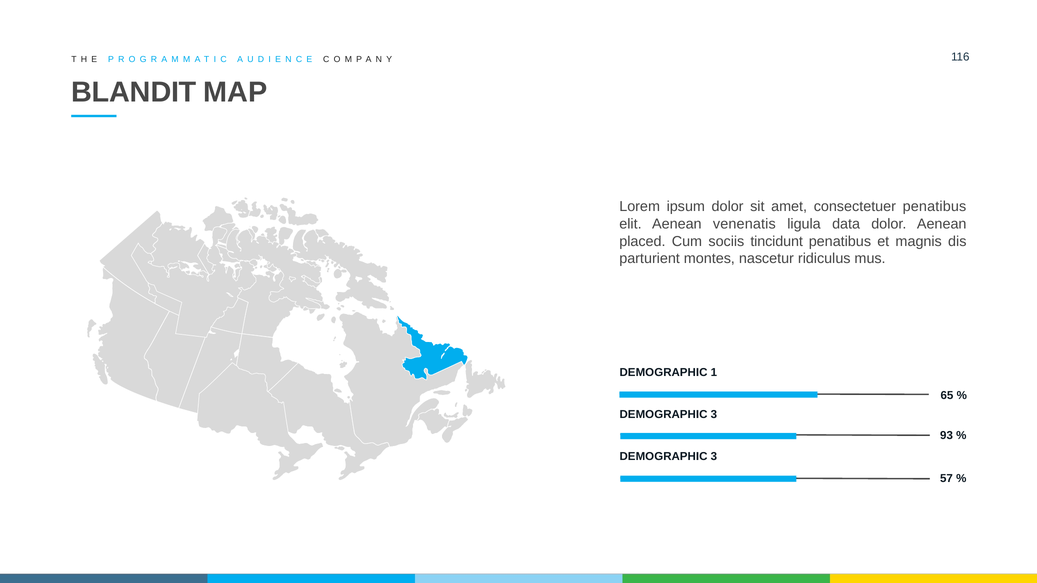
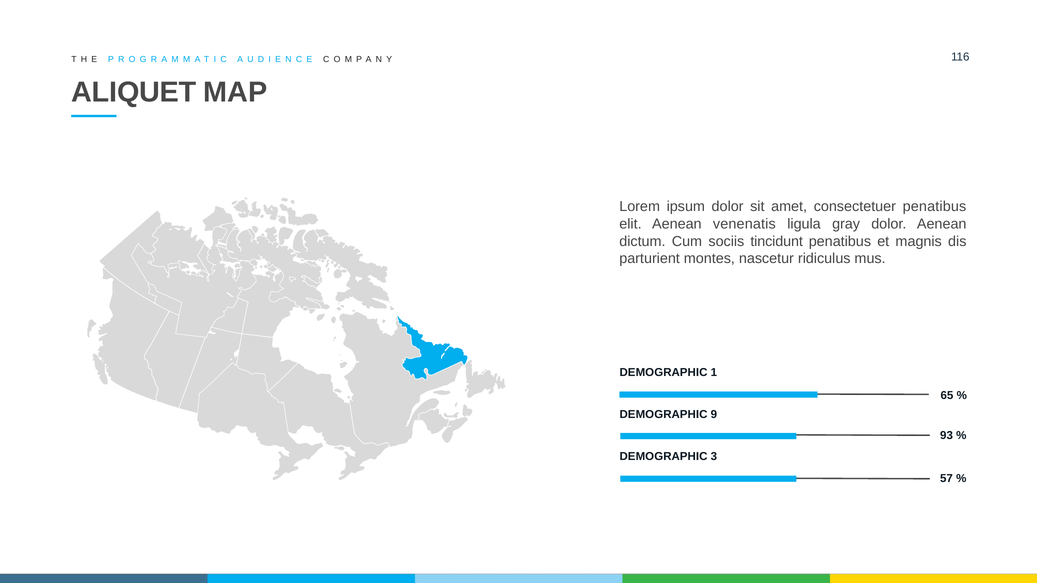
BLANDIT: BLANDIT -> ALIQUET (134, 92)
data: data -> gray (846, 224)
placed: placed -> dictum (642, 241)
3: 3 -> 9 (714, 415)
